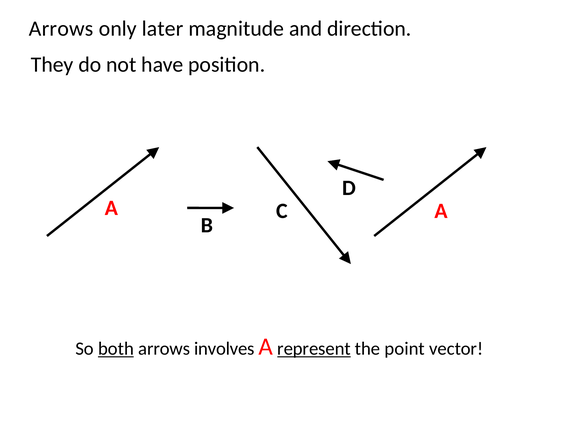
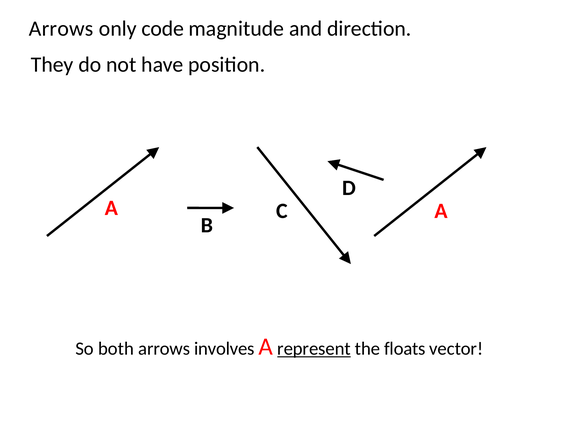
later: later -> code (163, 29)
both underline: present -> none (116, 348)
point: point -> floats (405, 348)
